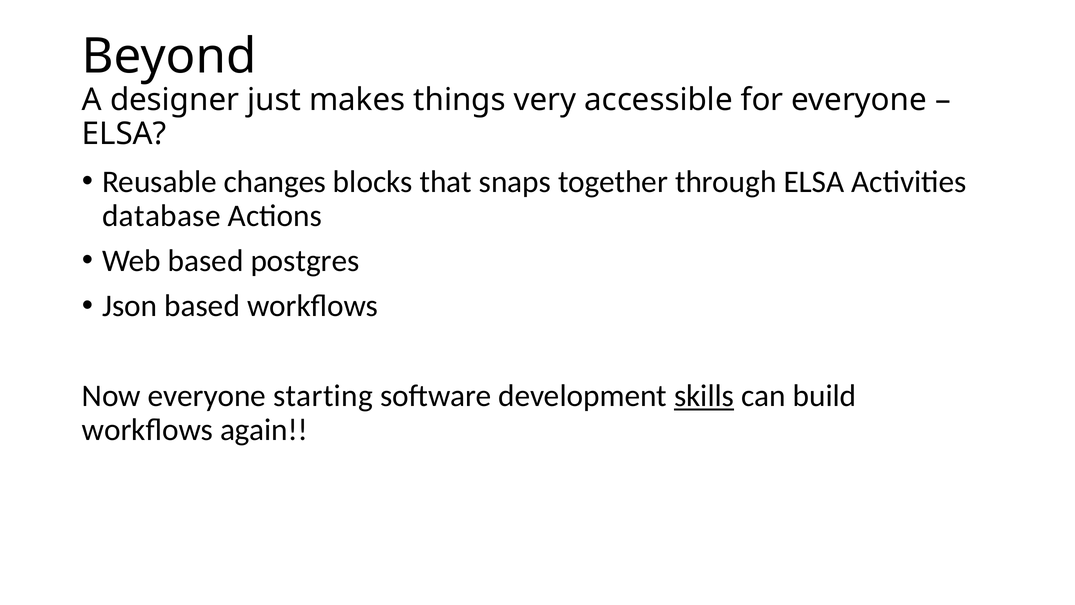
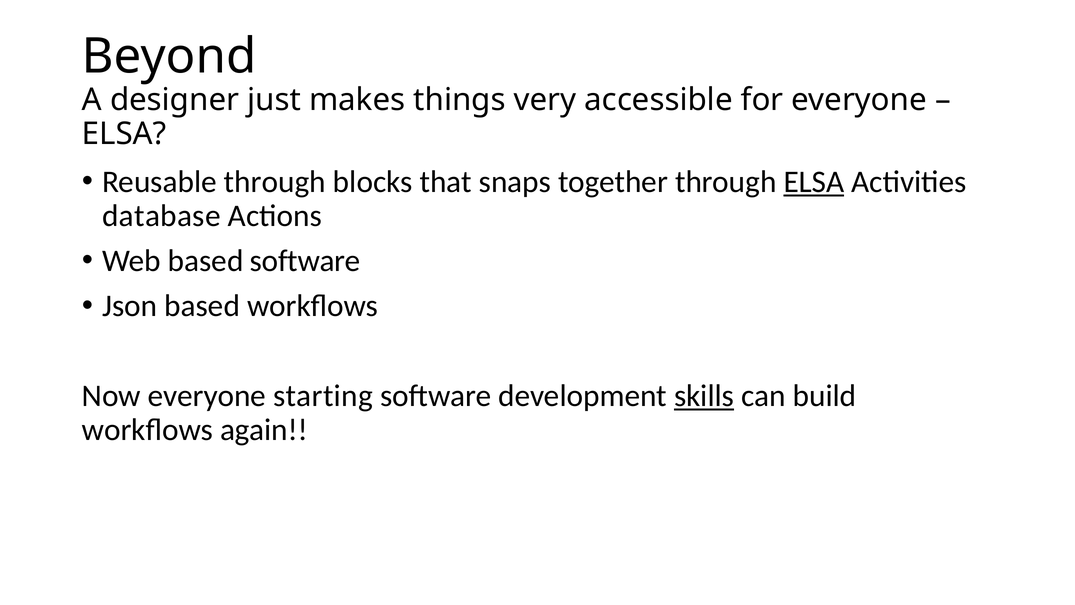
Reusable changes: changes -> through (275, 182)
ELSA underline: none -> present (814, 182)
based postgres: postgres -> software (305, 261)
